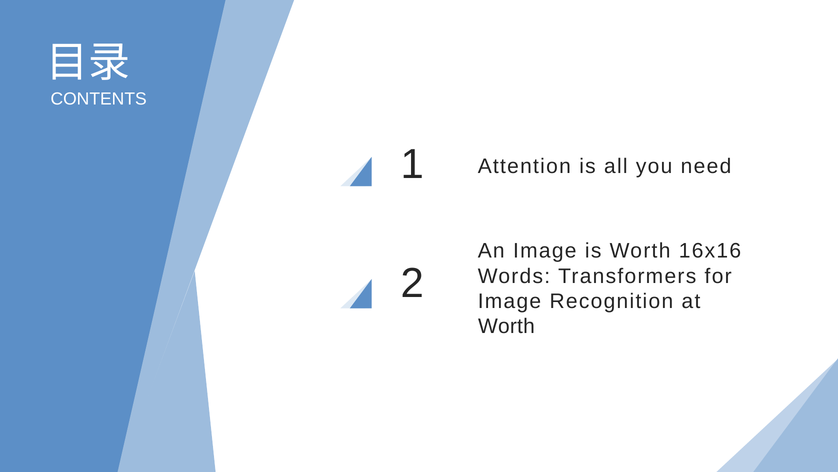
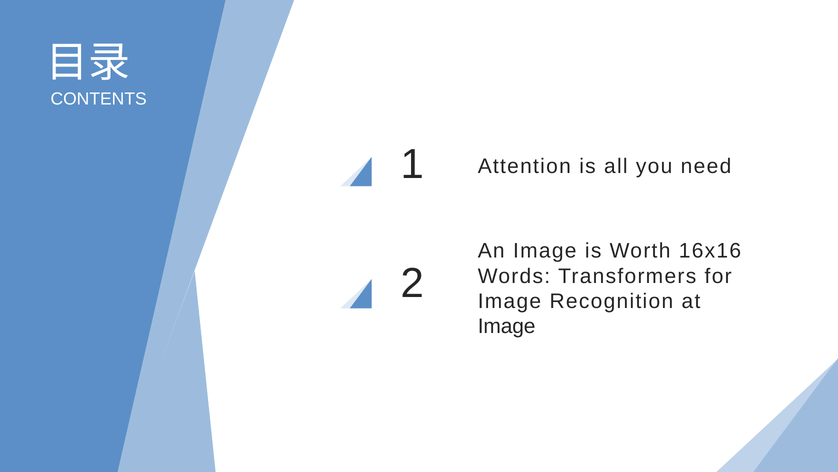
Worth: Worth -> Image (507, 326)
